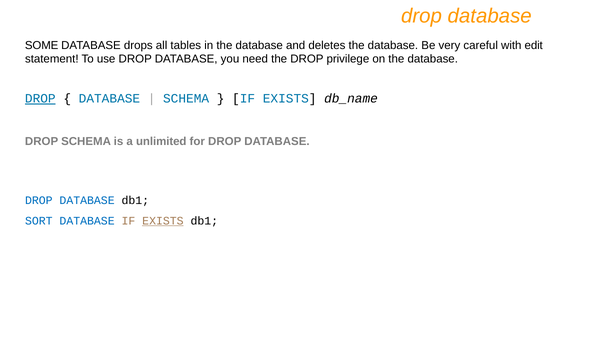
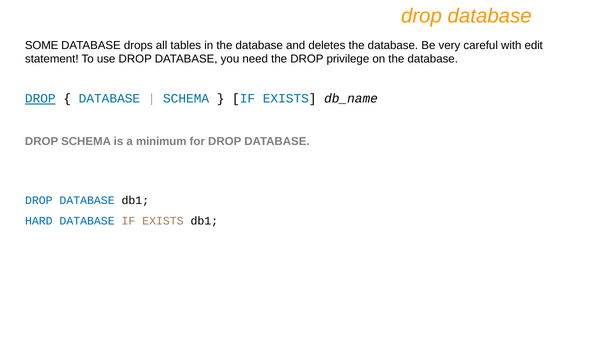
unlimited: unlimited -> minimum (161, 142)
SORT: SORT -> HARD (39, 221)
EXISTS underline: present -> none (163, 221)
